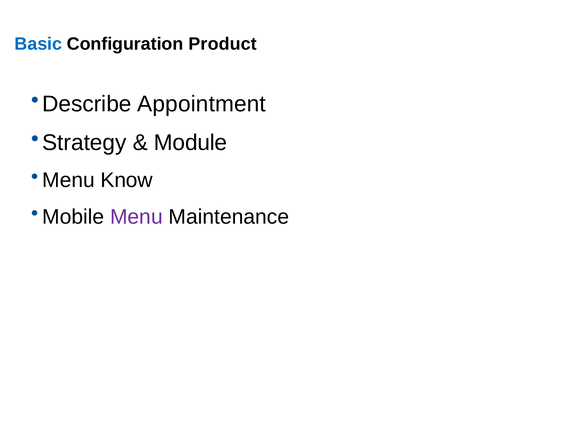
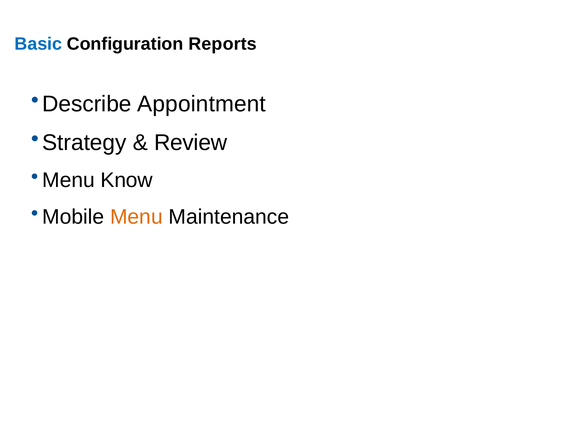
Product: Product -> Reports (223, 44)
Module: Module -> Review (191, 142)
Menu colour: purple -> orange (136, 216)
